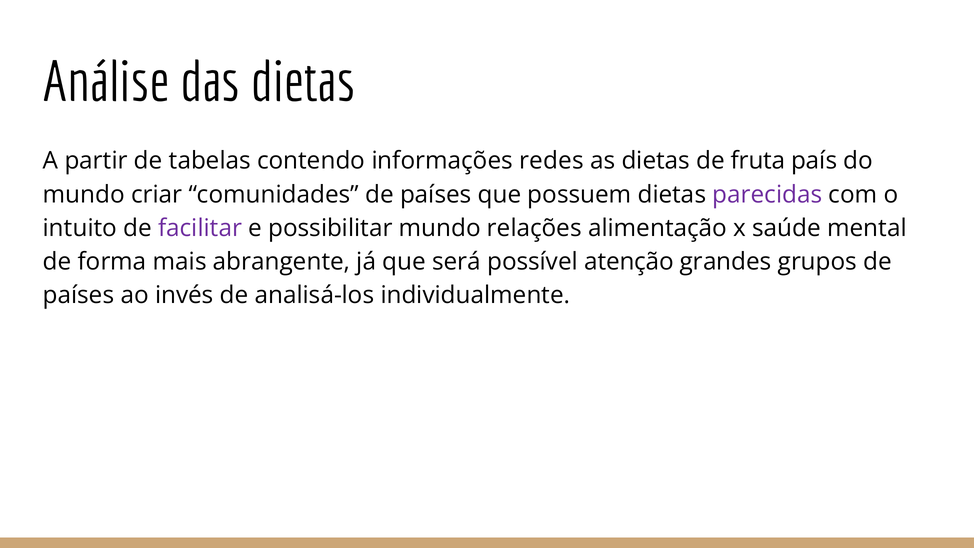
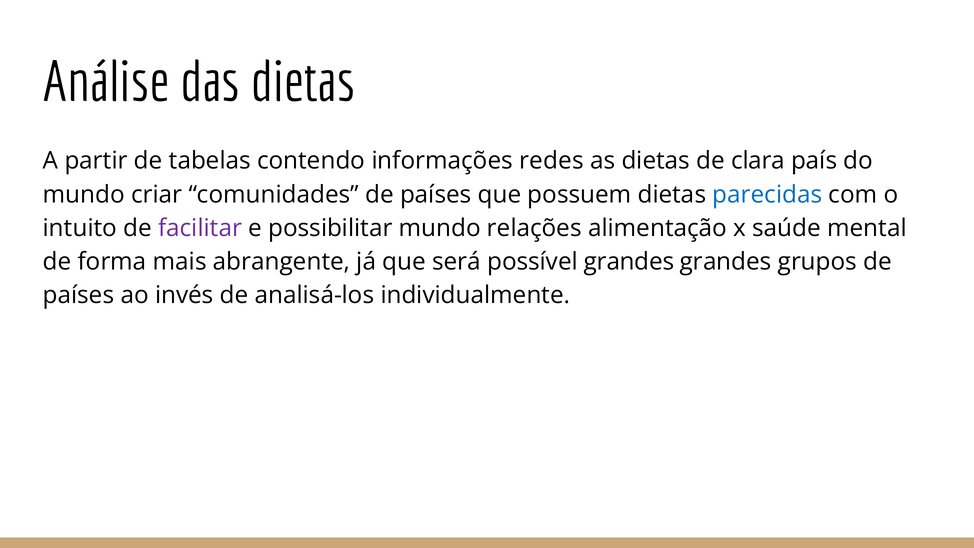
fruta: fruta -> clara (758, 161)
parecidas colour: purple -> blue (767, 195)
possível atenção: atenção -> grandes (629, 262)
